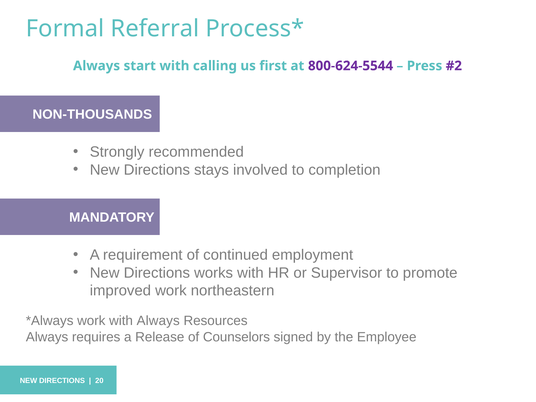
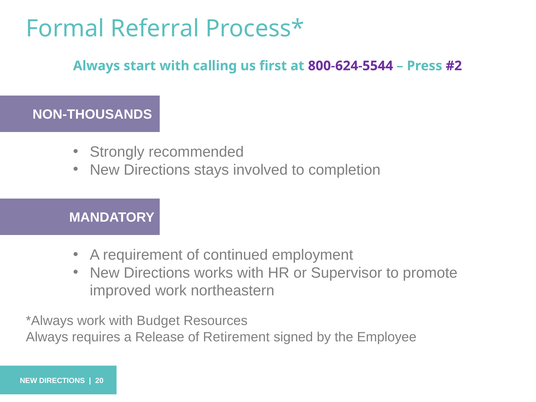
with Always: Always -> Budget (158, 321)
Counselors: Counselors -> Retirement (236, 337)
